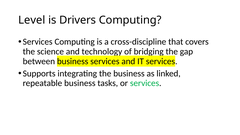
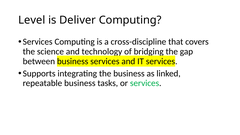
Drivers: Drivers -> Deliver (78, 20)
